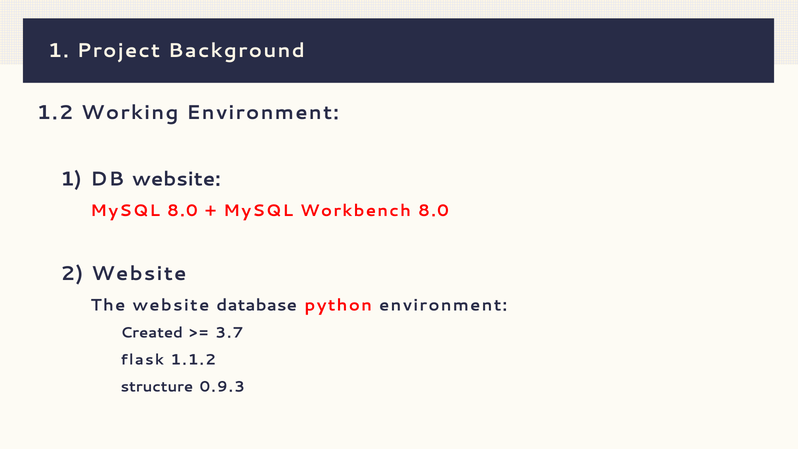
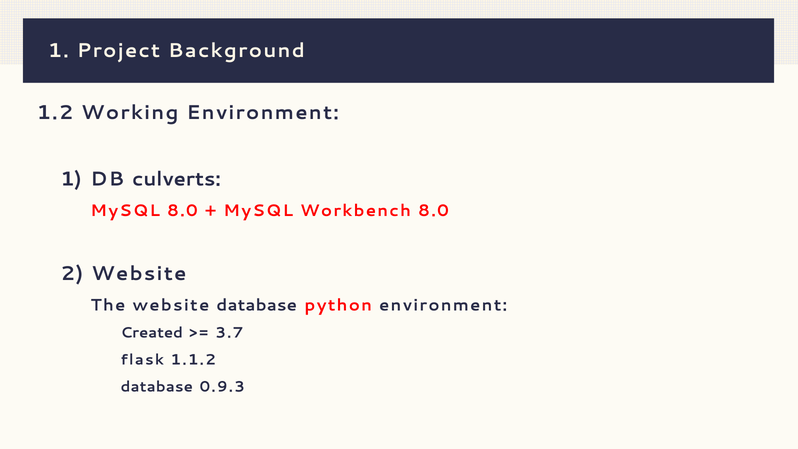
DB website: website -> culverts (176, 179)
structure: structure -> database (157, 387)
